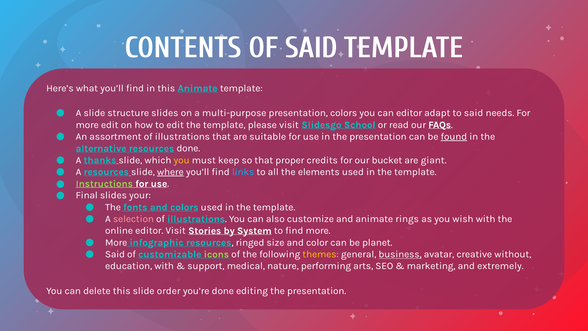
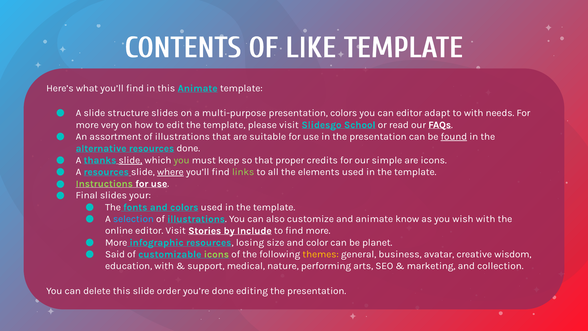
OF SAID: SAID -> LIKE (311, 47)
to said: said -> with (474, 113)
more edit: edit -> very (110, 125)
slide underline: none -> present (130, 160)
you colour: yellow -> light green (182, 160)
bucket: bucket -> simple (387, 160)
are giant: giant -> icons (434, 160)
links colour: light blue -> light green (243, 172)
selection colour: pink -> light blue (133, 219)
rings: rings -> know (407, 219)
System: System -> Include (254, 231)
ringed: ringed -> losing (250, 242)
business underline: present -> none (400, 254)
without: without -> wisdom (513, 254)
extremely: extremely -> collection (500, 266)
